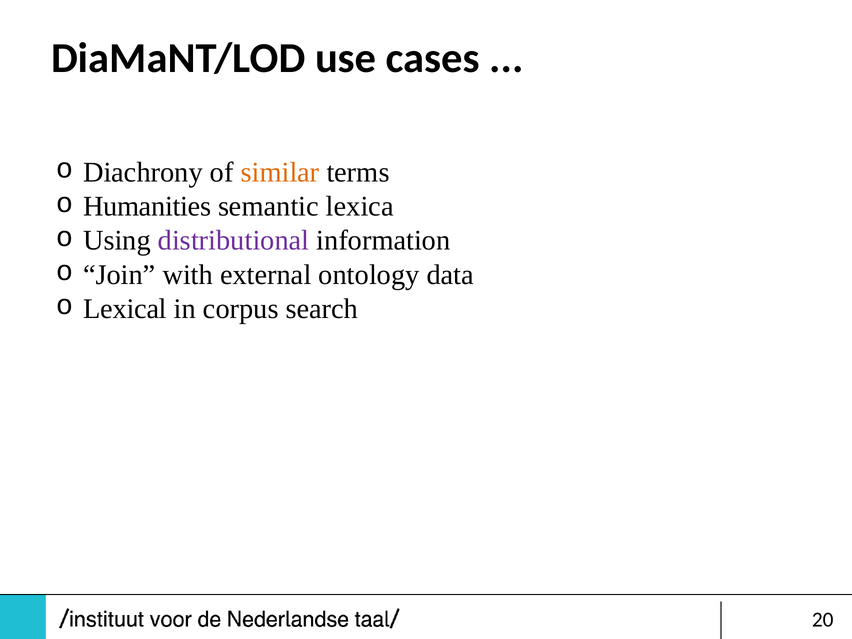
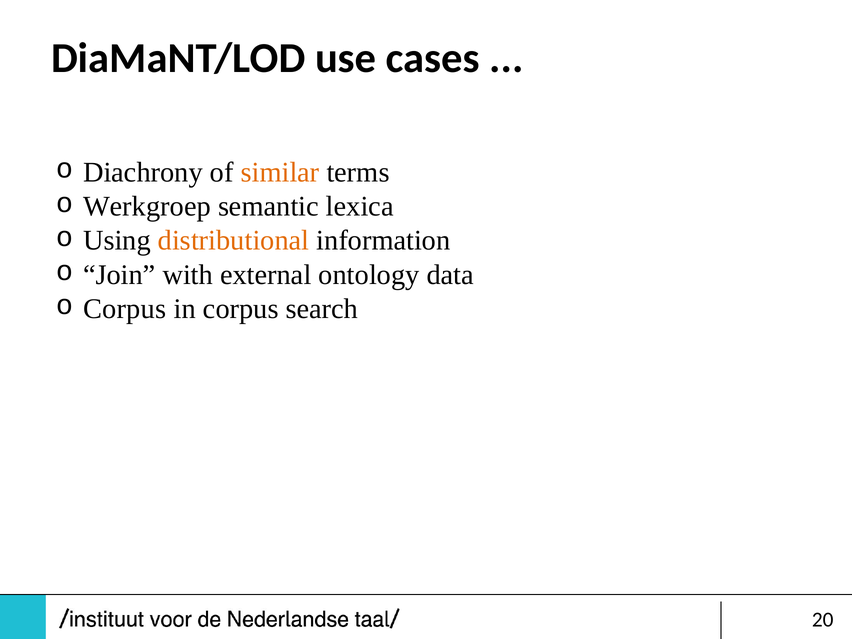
Humanities: Humanities -> Werkgroep (147, 206)
distributional colour: purple -> orange (234, 241)
Lexical: Lexical -> Corpus (125, 309)
